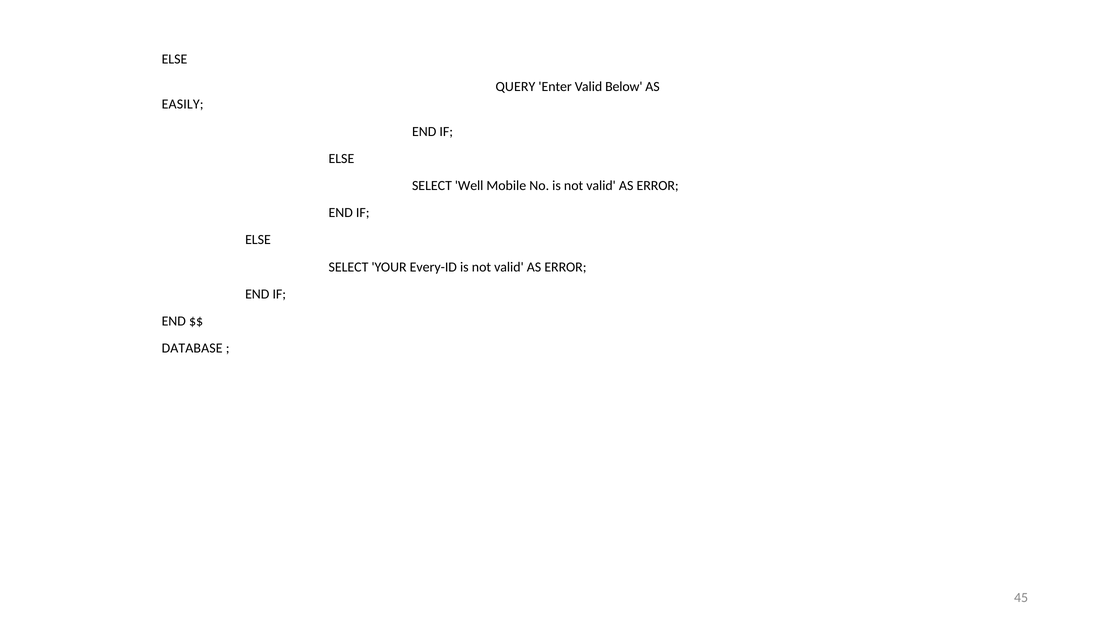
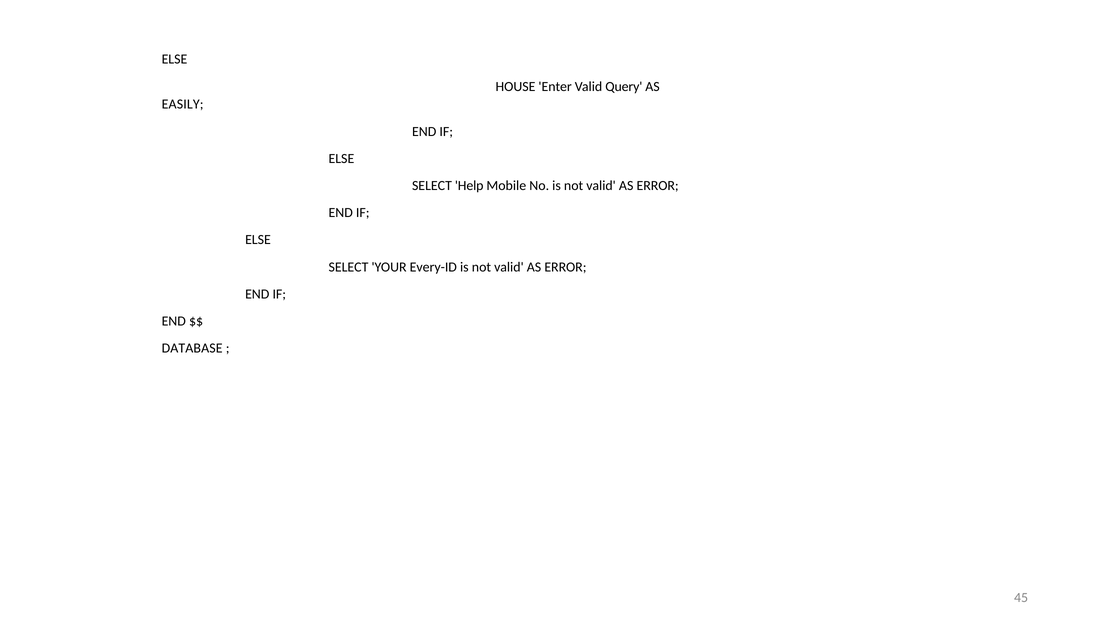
QUERY: QUERY -> HOUSE (515, 86)
Below: Below -> Query (624, 86)
Well: Well -> Help (469, 186)
